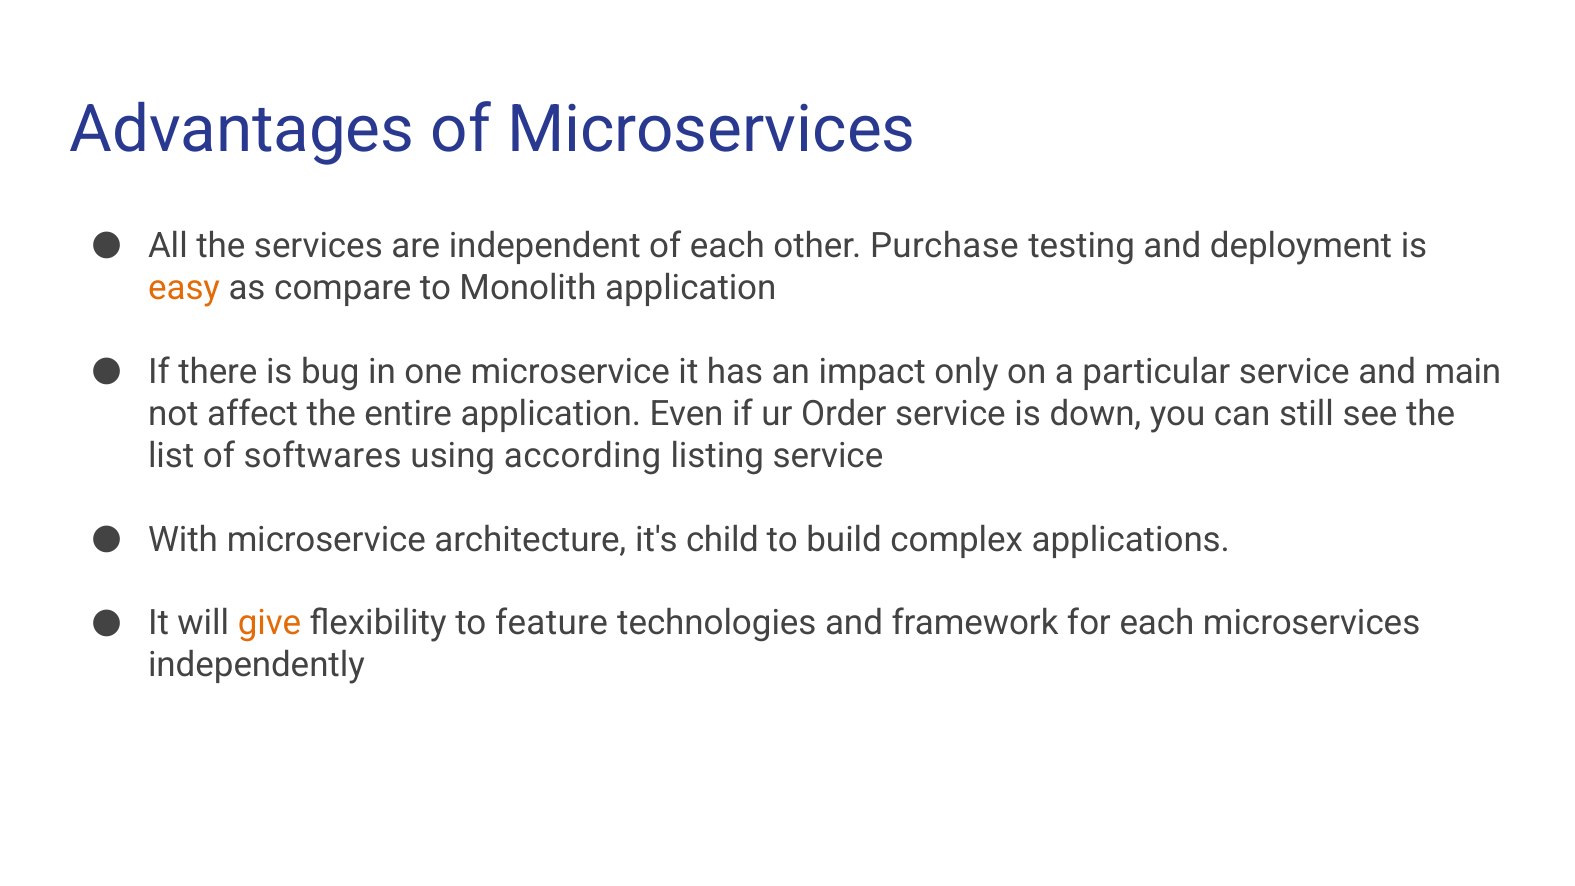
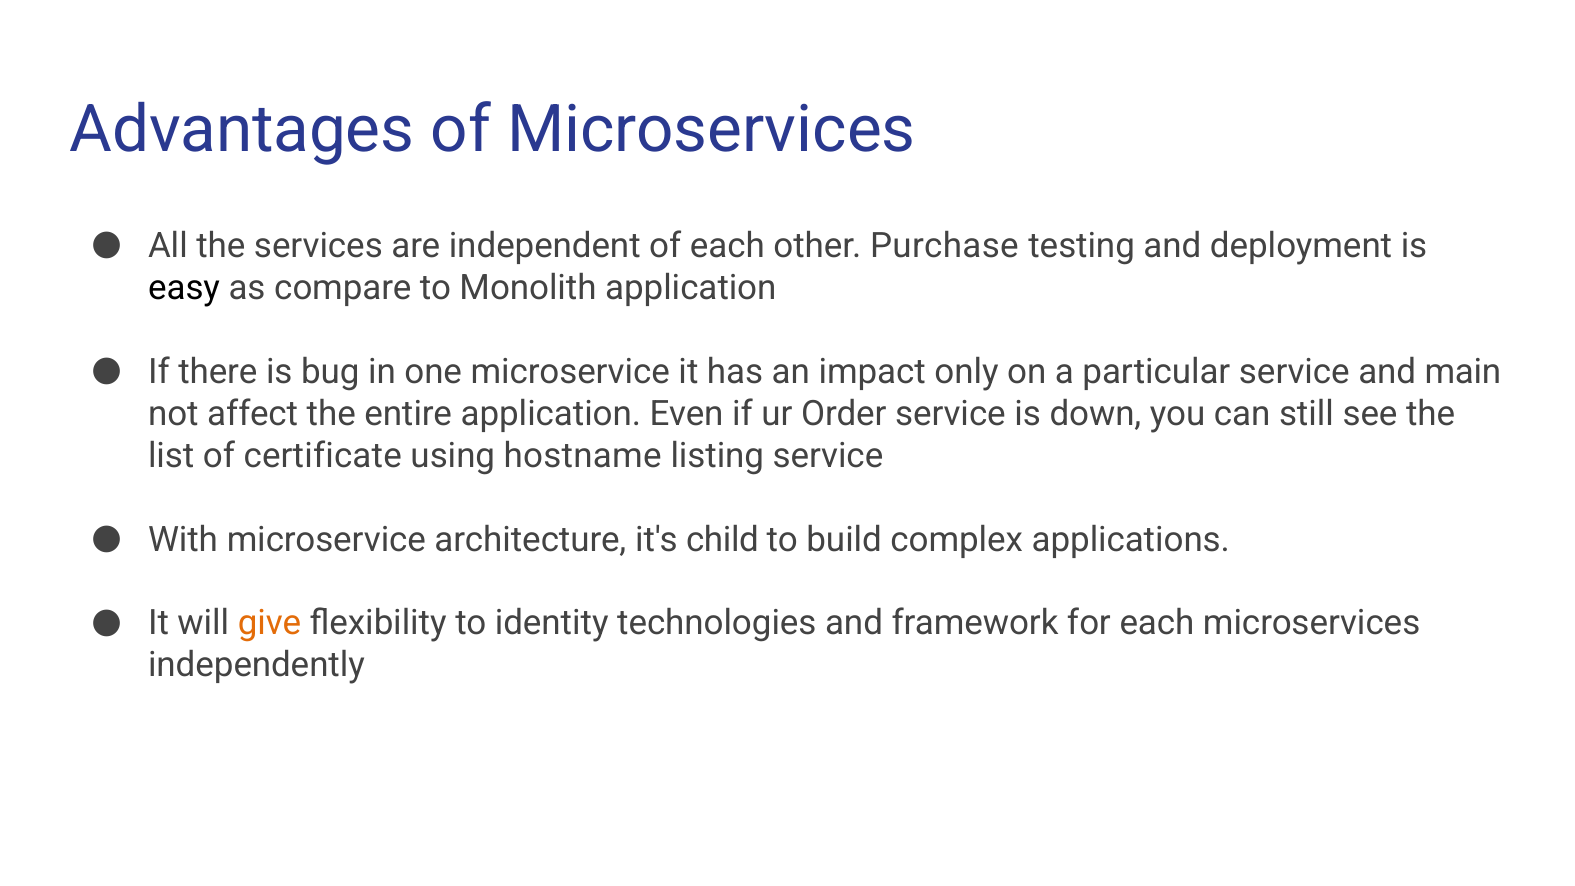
easy colour: orange -> black (184, 288)
softwares: softwares -> certificate (323, 456)
according: according -> hostname (583, 456)
feature: feature -> identity (552, 623)
